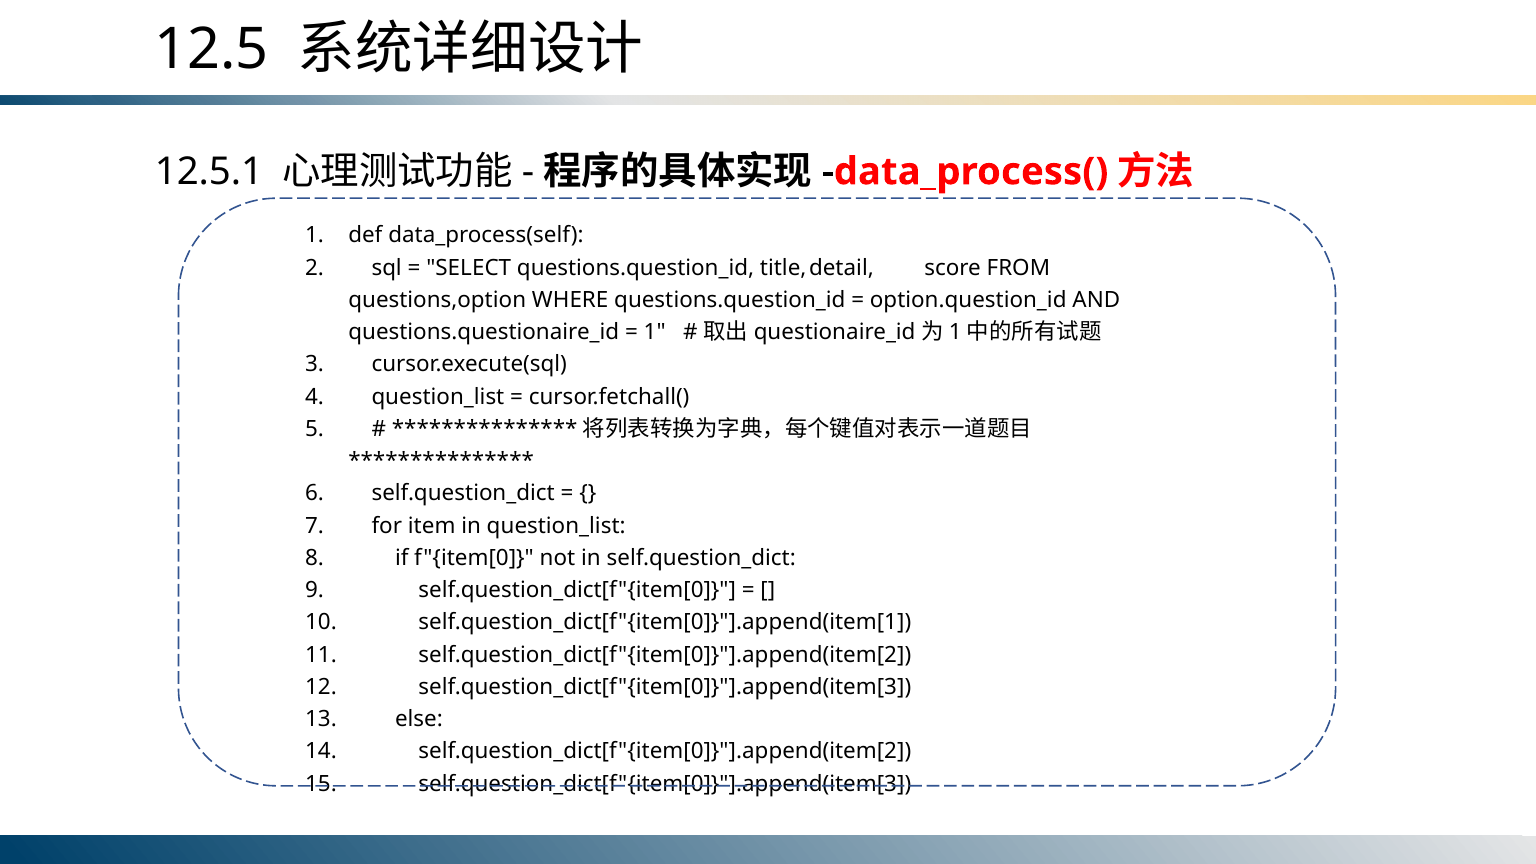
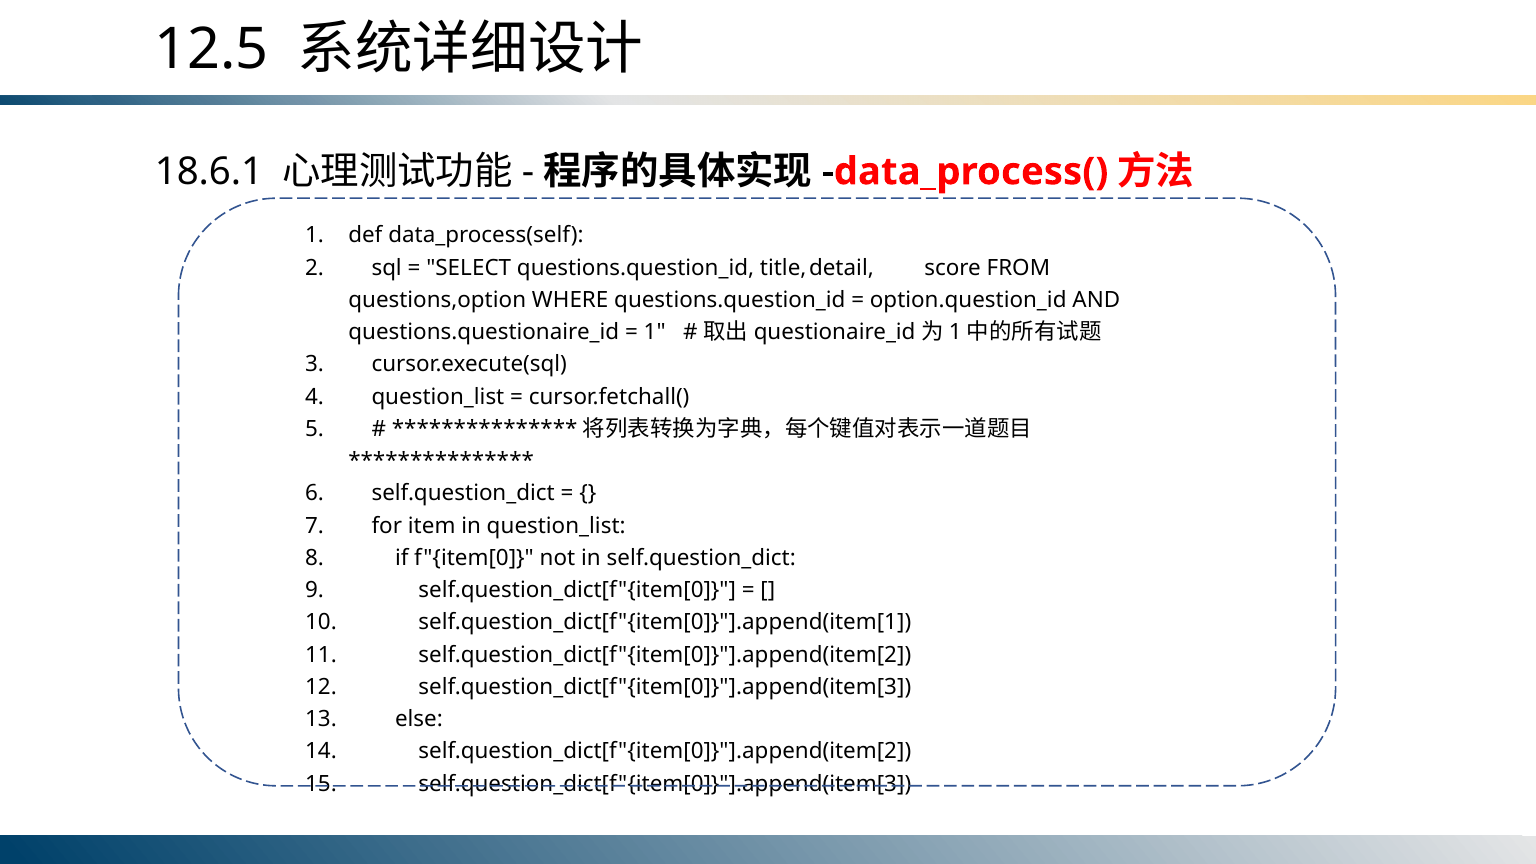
12.5.1: 12.5.1 -> 18.6.1 (209, 172)
